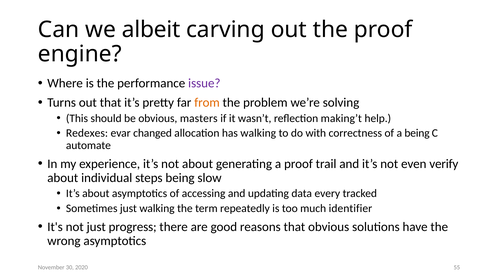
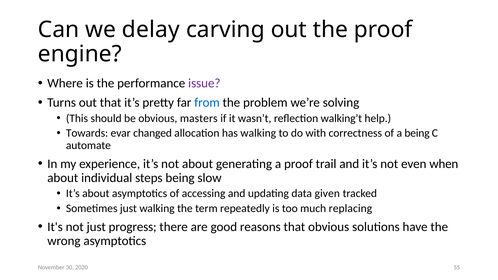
albeit: albeit -> delay (151, 30)
from colour: orange -> blue (207, 103)
making’t: making’t -> walking’t (341, 118)
Redexes: Redexes -> Towards (87, 133)
verify: verify -> when (444, 164)
every: every -> given (327, 194)
identifier: identifier -> replacing (350, 209)
